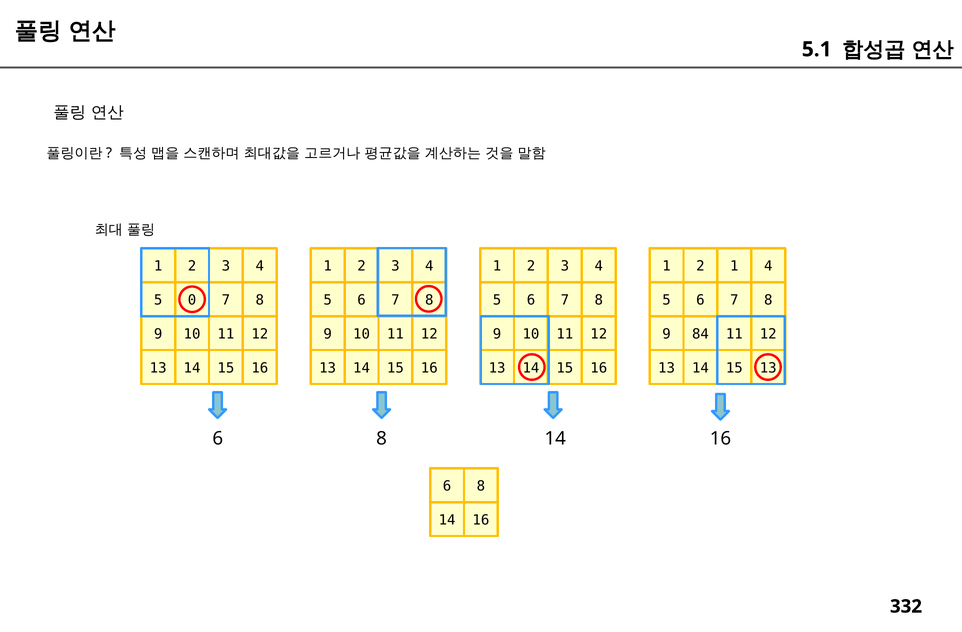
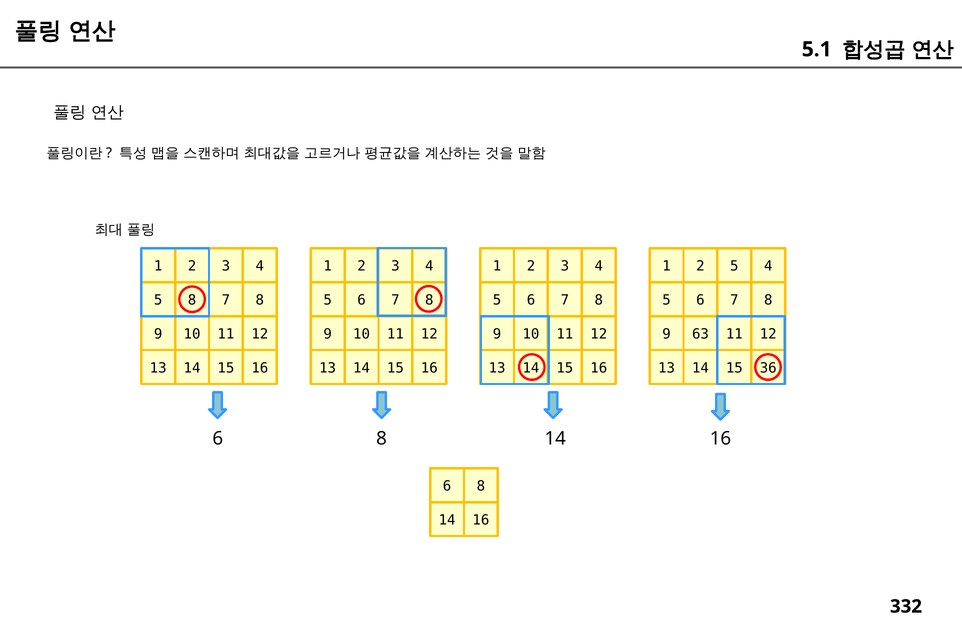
2 1: 1 -> 5 (734, 266)
5 0: 0 -> 8 (192, 300)
84: 84 -> 63 (700, 334)
15 13: 13 -> 36 (768, 368)
